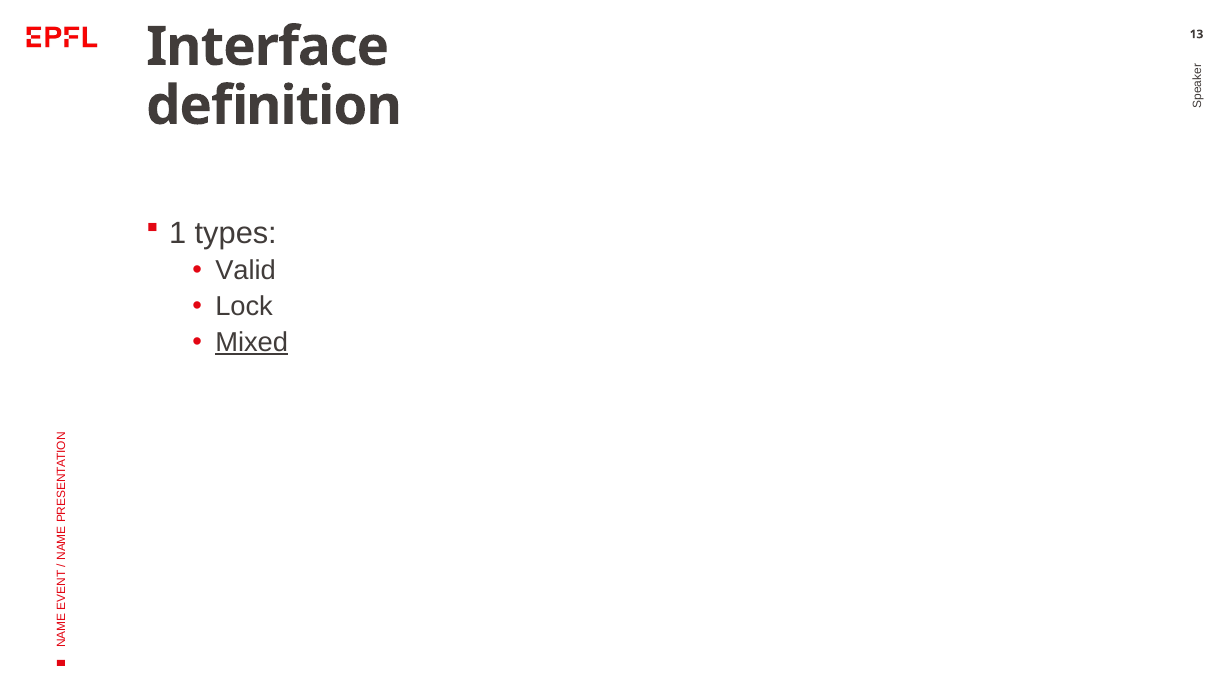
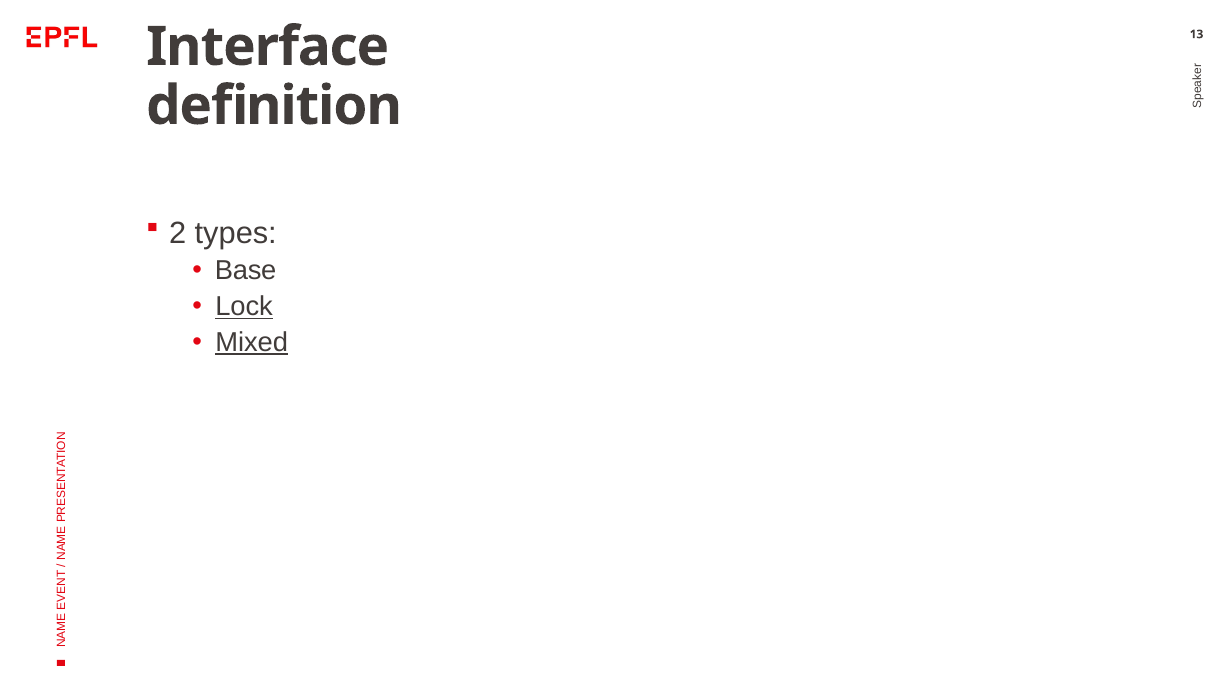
1: 1 -> 2 (178, 233)
Valid: Valid -> Base (246, 271)
Lock underline: none -> present (244, 307)
